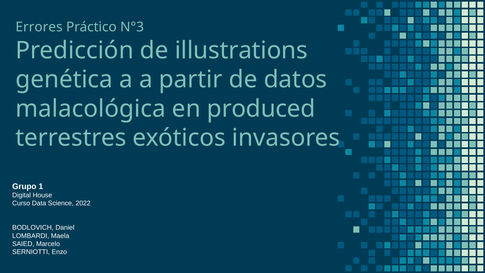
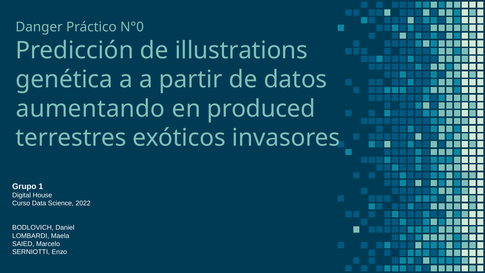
Errores: Errores -> Danger (39, 27)
N°3: N°3 -> N°0 (132, 27)
malacológica: malacológica -> aumentando (90, 109)
